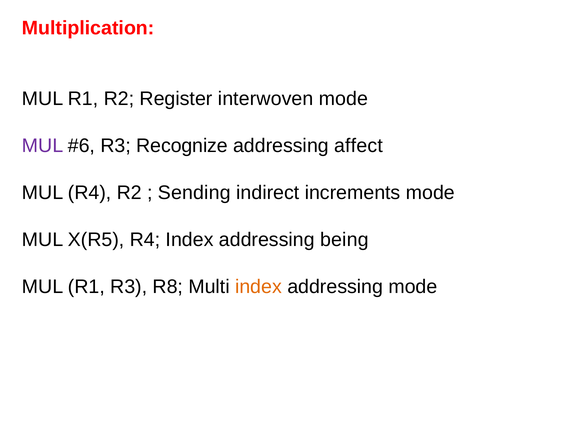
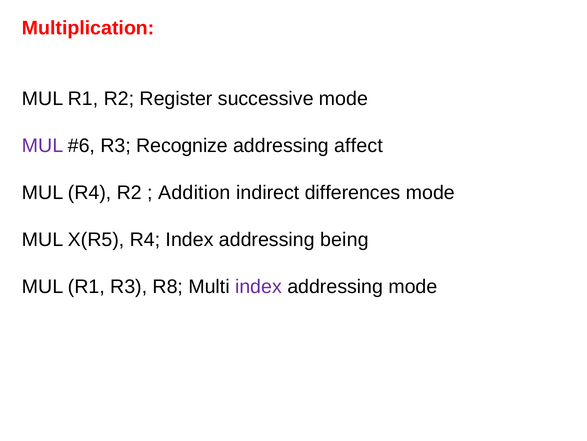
interwoven: interwoven -> successive (266, 99)
Sending: Sending -> Addition (194, 192)
increments: increments -> differences (353, 192)
index colour: orange -> purple (258, 286)
